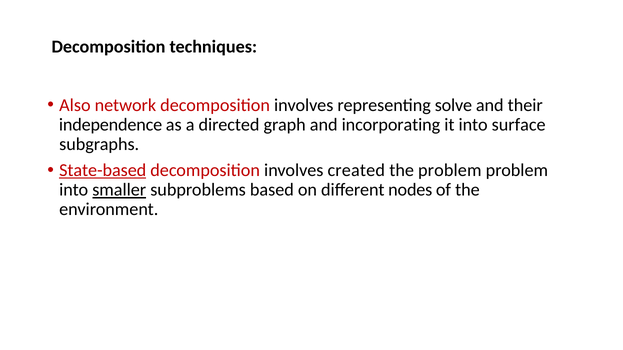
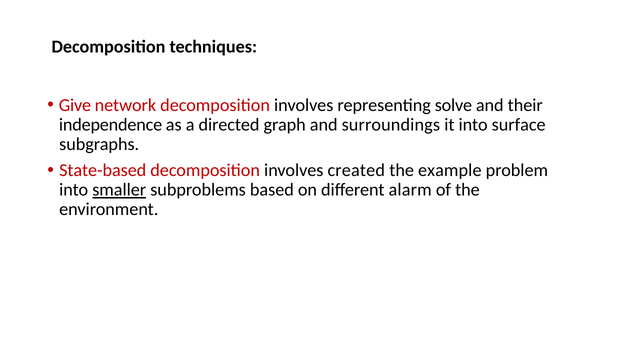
Also: Also -> Give (75, 105)
incorporating: incorporating -> surroundings (391, 125)
State-based underline: present -> none (103, 171)
the problem: problem -> example (450, 171)
nodes: nodes -> alarm (410, 190)
